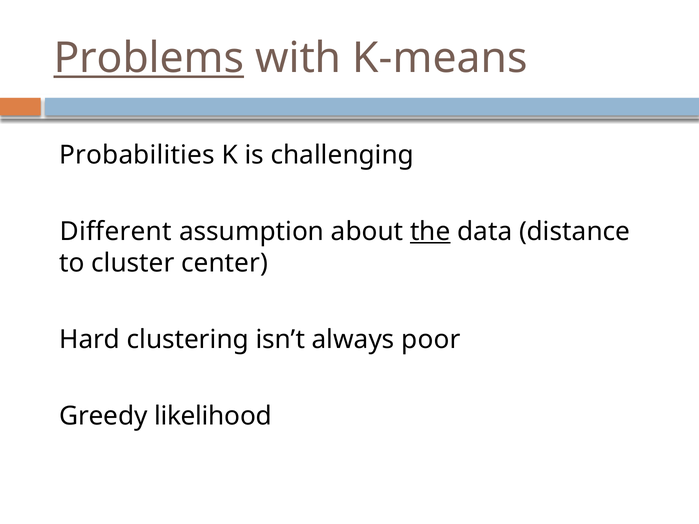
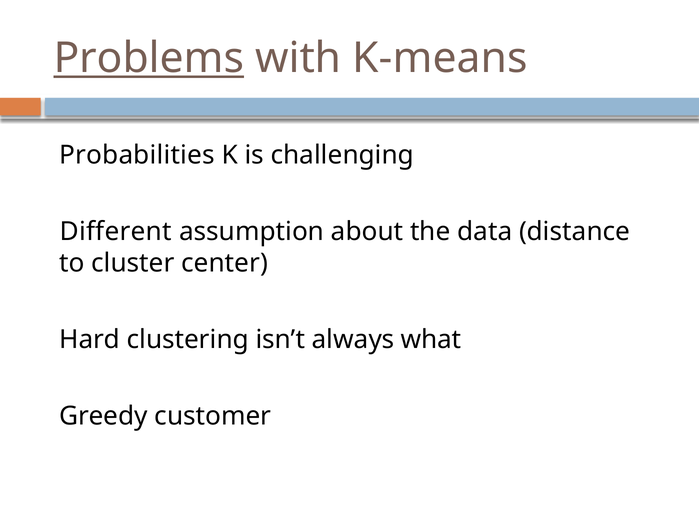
the underline: present -> none (430, 232)
poor: poor -> what (431, 340)
likelihood: likelihood -> customer (213, 416)
